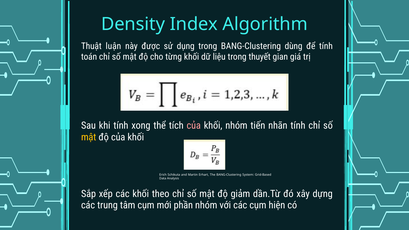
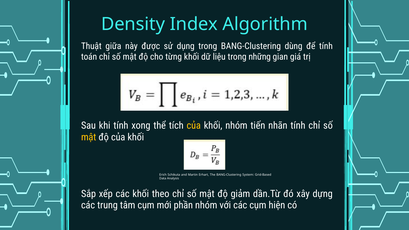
luận: luận -> giữa (113, 46)
thuyết: thuyết -> những (260, 57)
của colour: pink -> yellow (194, 126)
